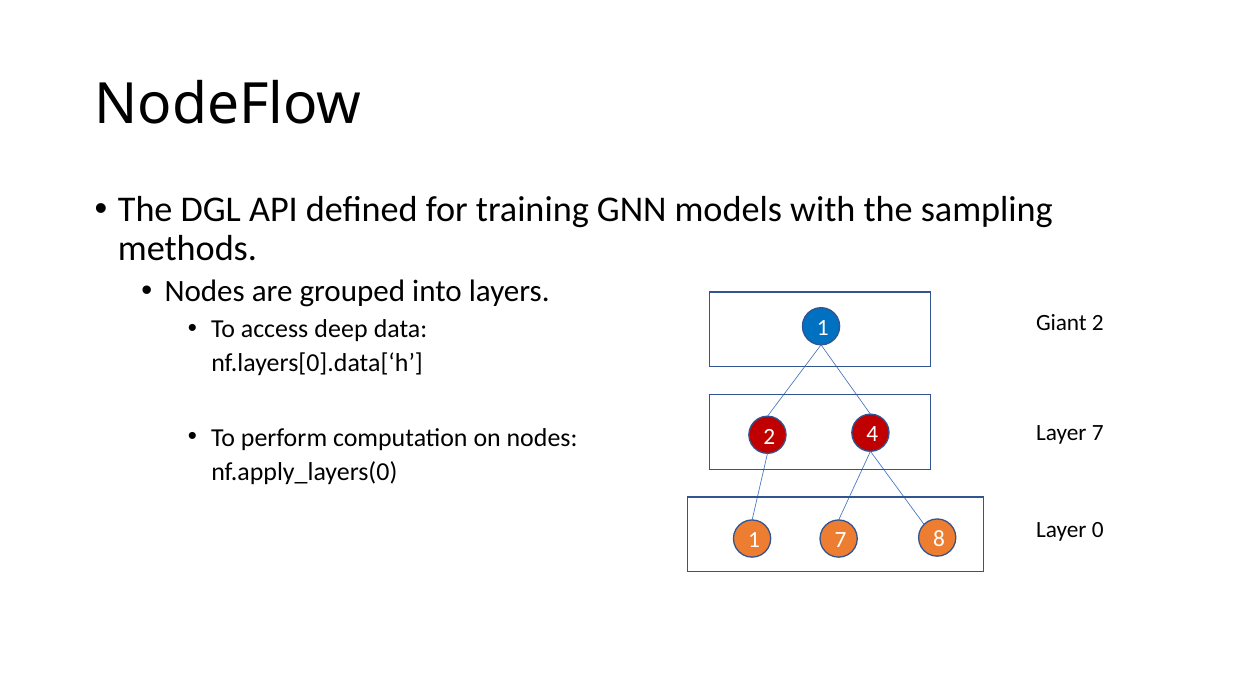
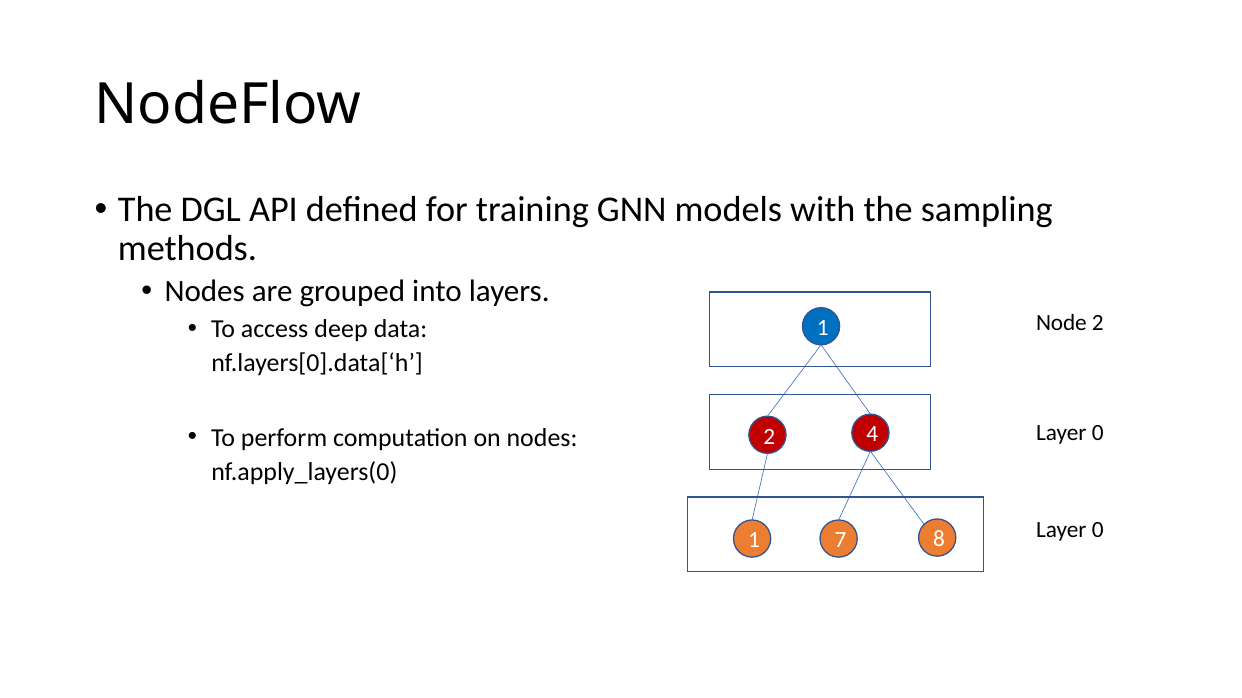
Giant: Giant -> Node (1061, 324)
7: 7 -> 0 (1098, 433)
